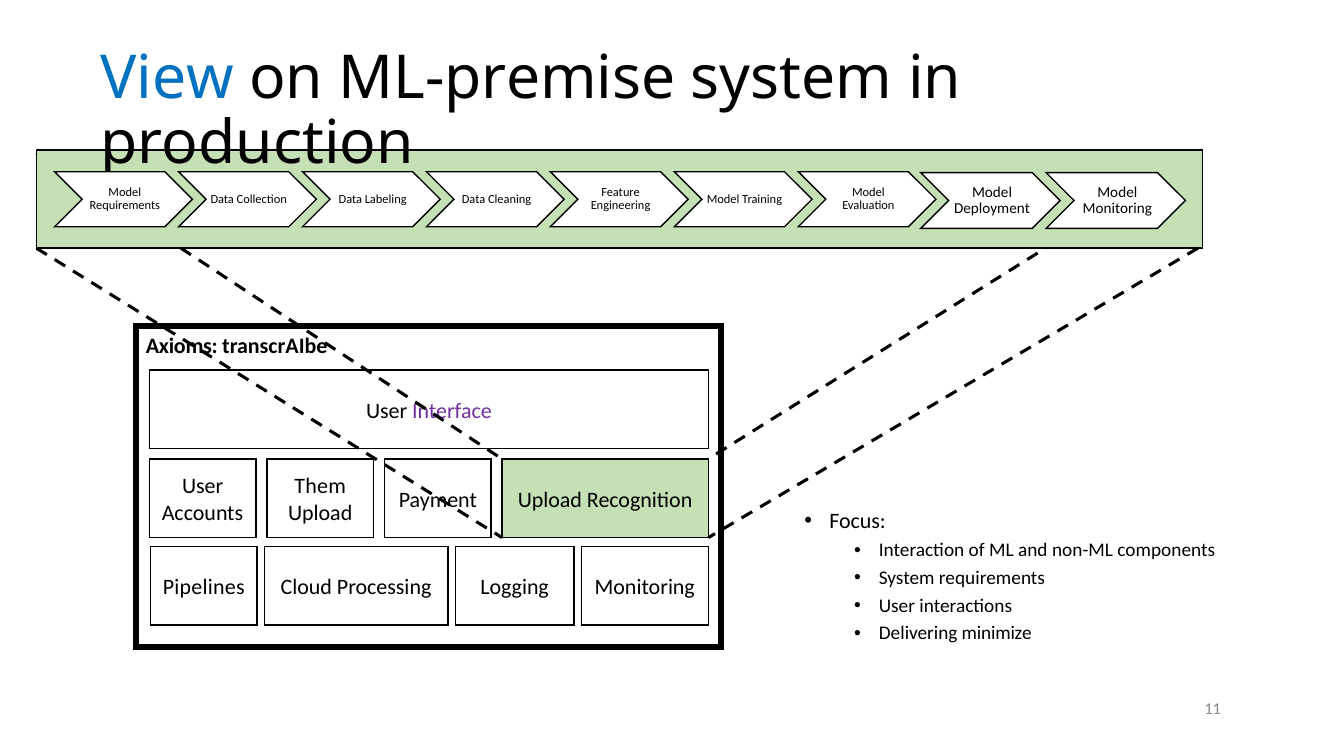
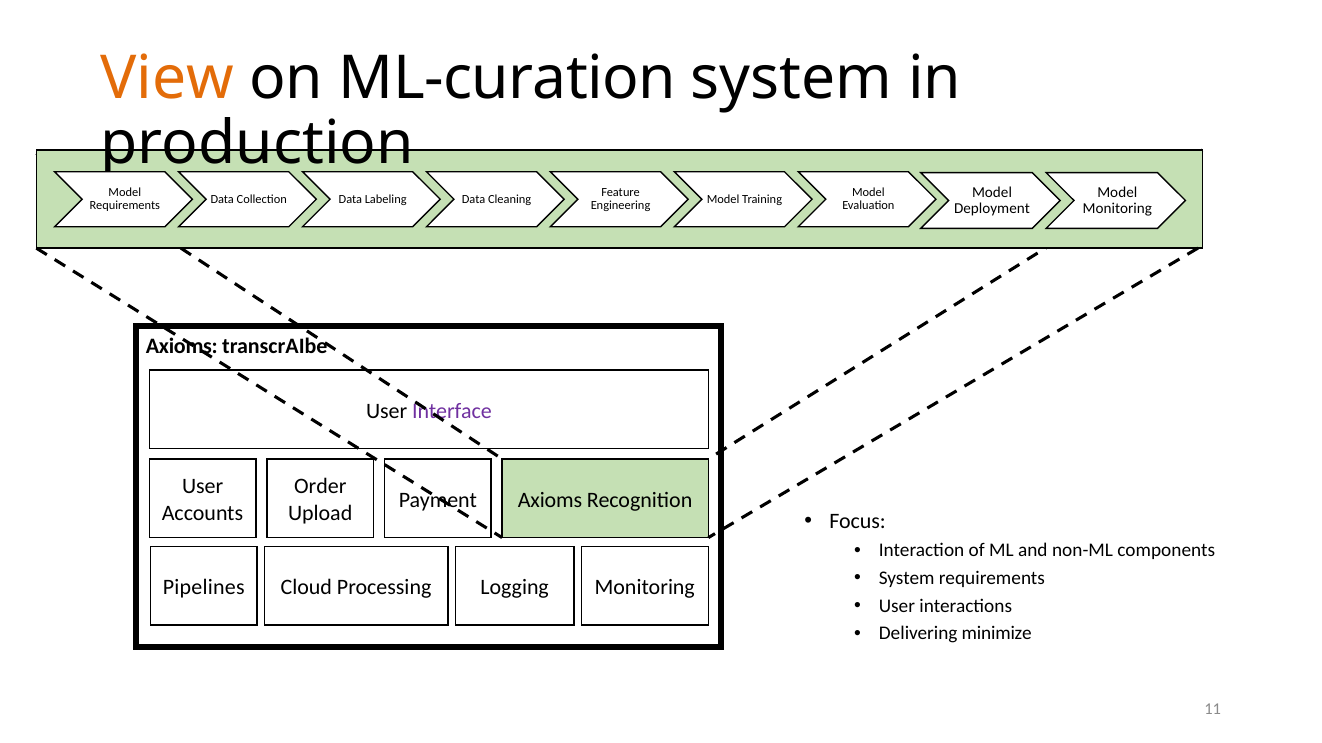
View colour: blue -> orange (167, 78)
ML-premise: ML-premise -> ML-curation (507, 78)
Them: Them -> Order (320, 487)
Upload: Upload -> Axioms (550, 500)
